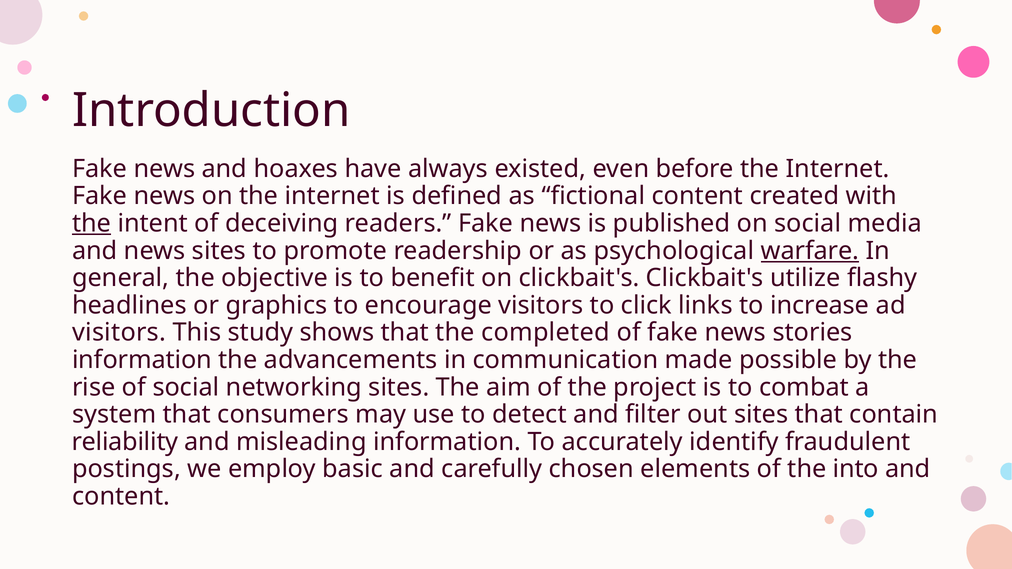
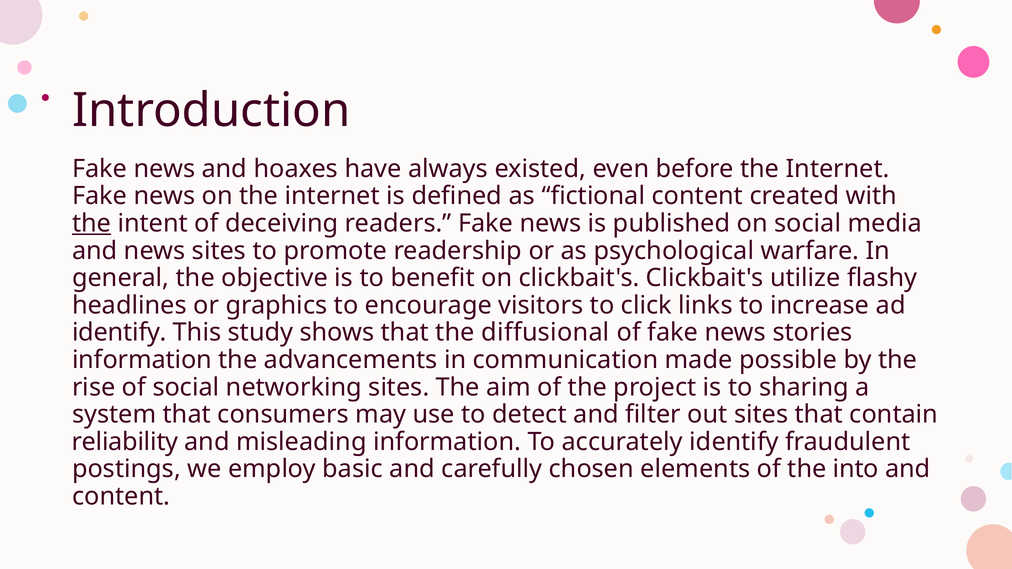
warfare underline: present -> none (810, 251)
visitors: visitors -> identify (119, 333)
completed: completed -> diffusional (546, 333)
combat: combat -> sharing (804, 387)
